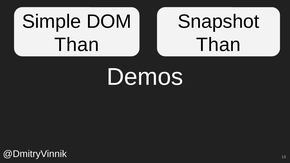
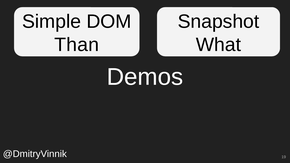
Than: Than -> What (218, 45)
